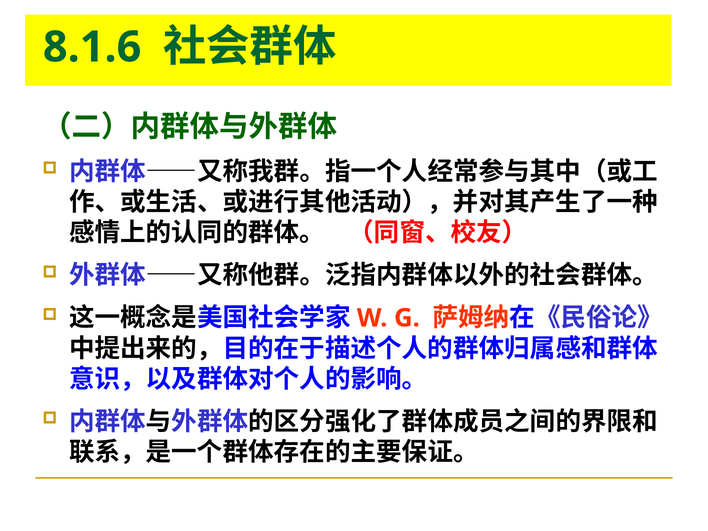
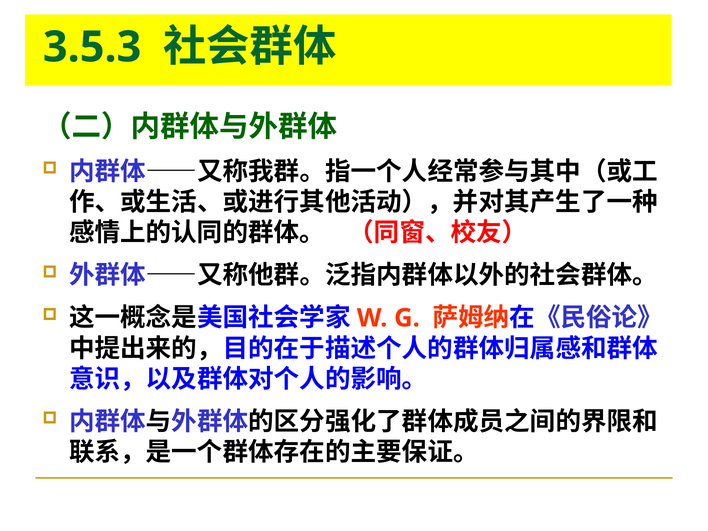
8.1.6: 8.1.6 -> 3.5.3 (92, 47)
